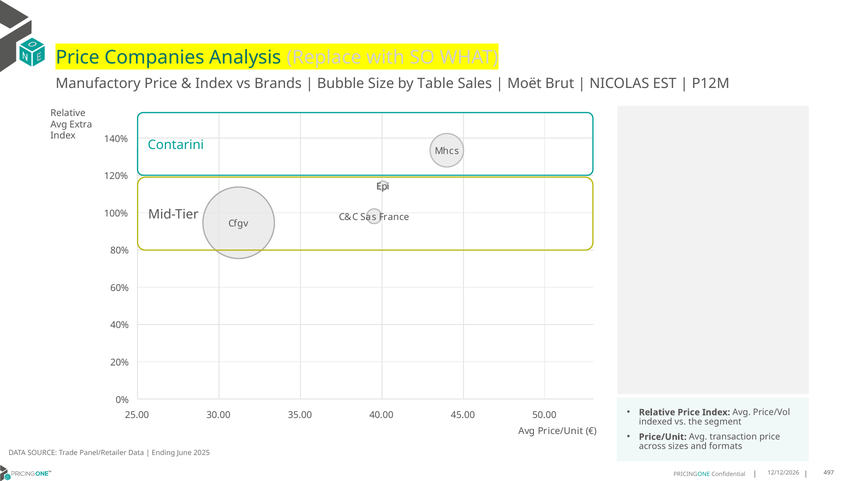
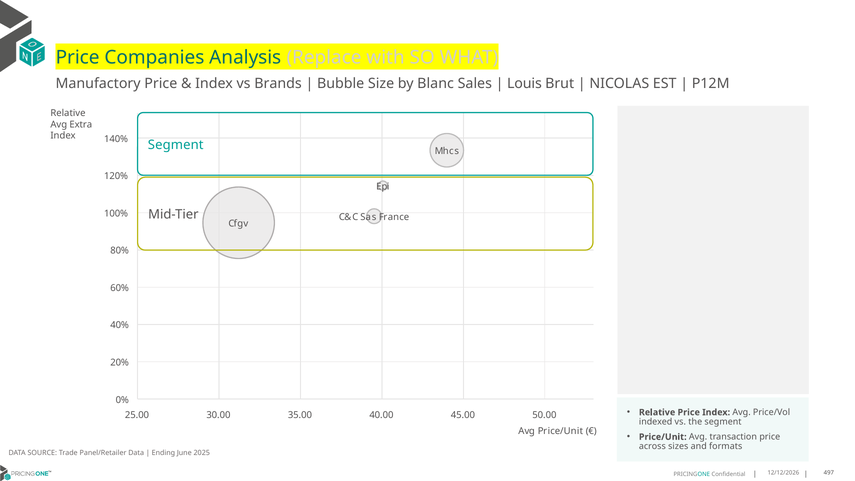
Table: Table -> Blanc (436, 83)
Moët: Moët -> Louis (524, 83)
Contarini: Contarini -> Segment (176, 145)
